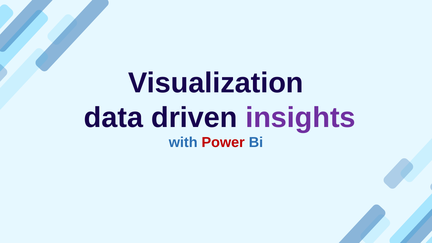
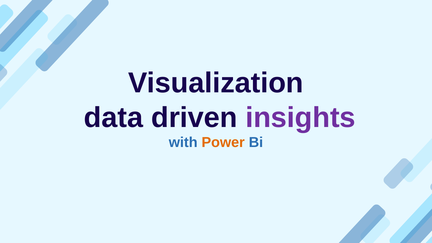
Power colour: red -> orange (223, 143)
